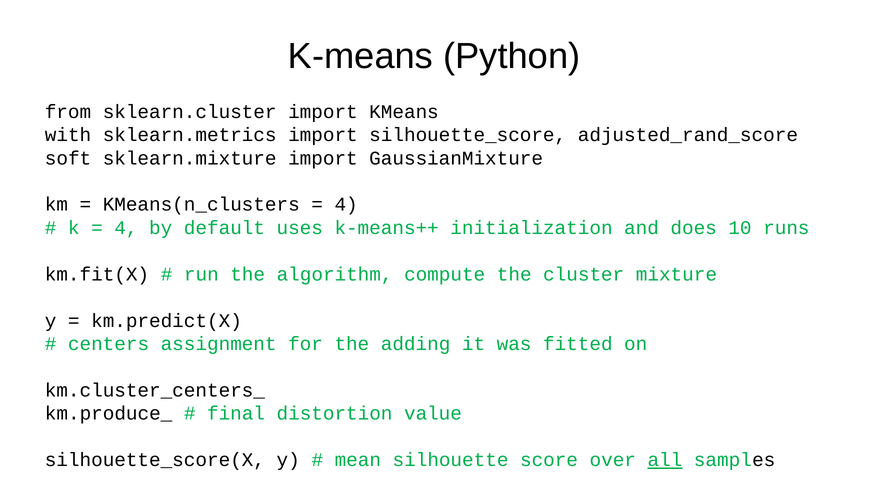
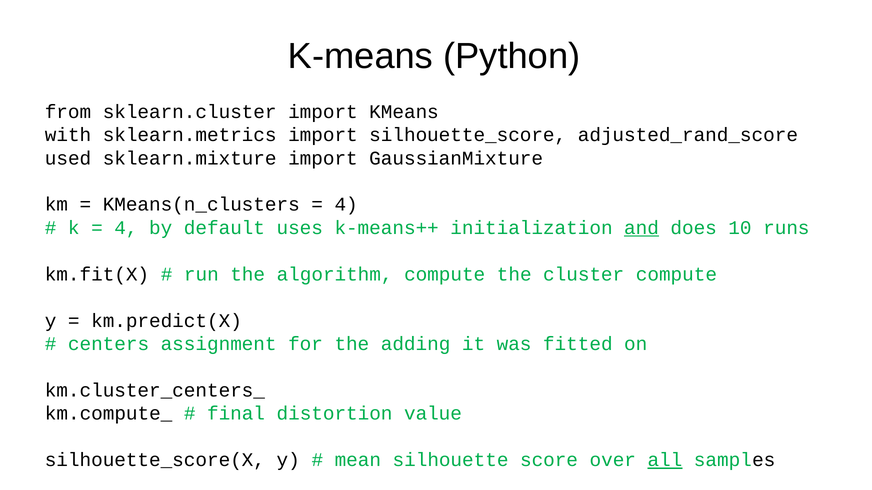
soft: soft -> used (68, 158)
and underline: none -> present (642, 228)
cluster mixture: mixture -> compute (676, 275)
km.produce_: km.produce_ -> km.compute_ (109, 414)
